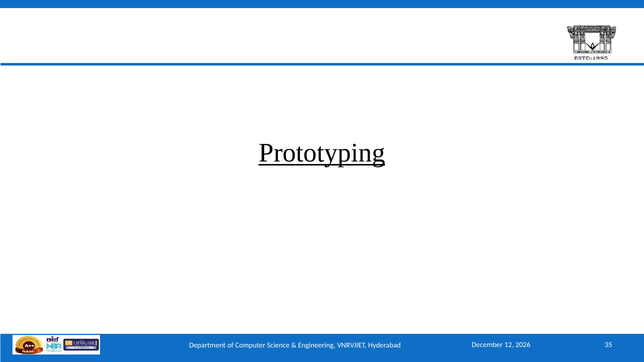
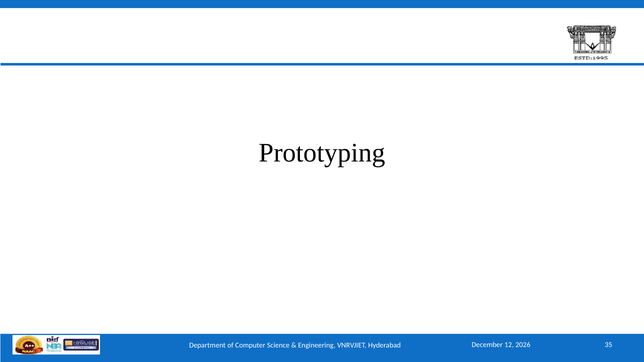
Prototyping underline: present -> none (322, 153)
